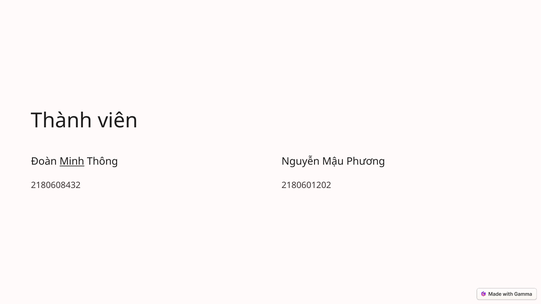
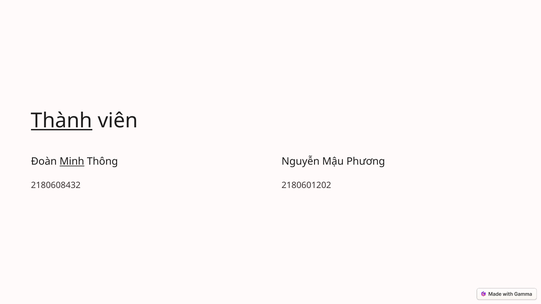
Thành underline: none -> present (62, 121)
